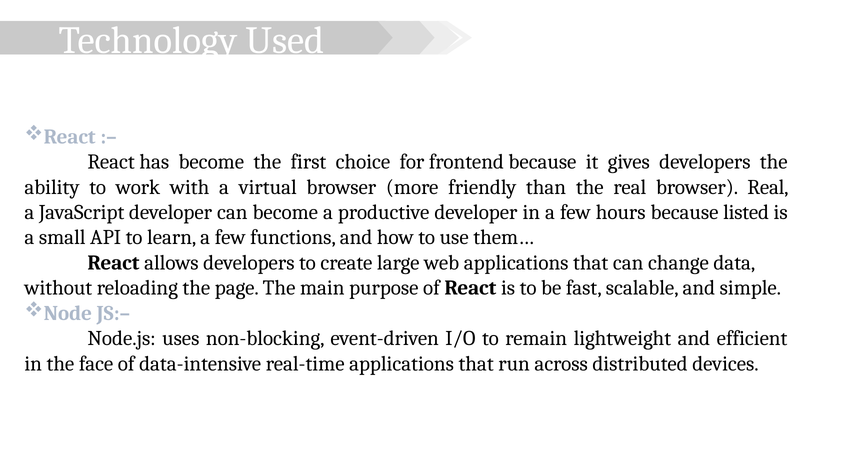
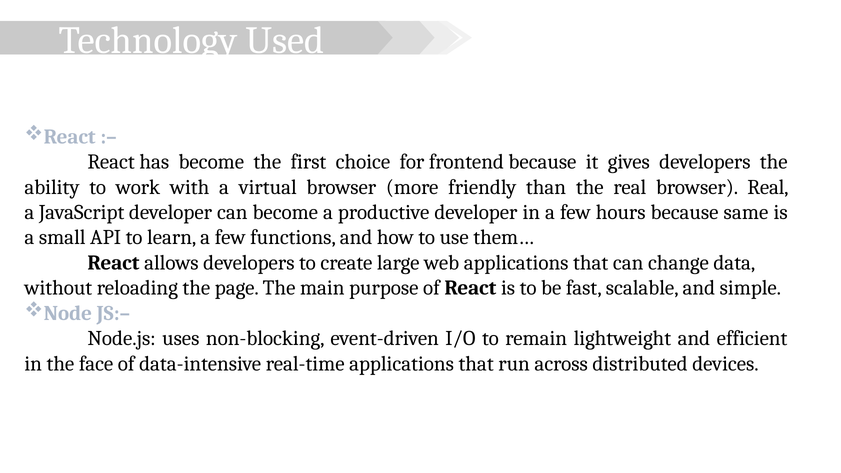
listed: listed -> same (746, 212)
